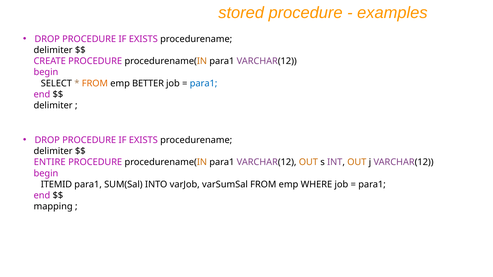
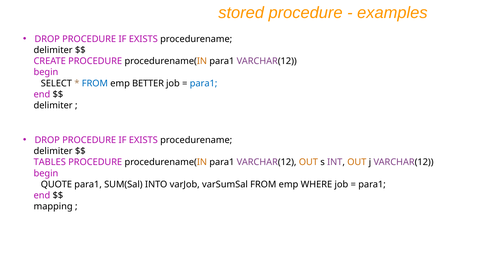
FROM colour: orange -> blue (95, 83)
ENTIRE: ENTIRE -> TABLES (50, 162)
ITEMID: ITEMID -> QUOTE (56, 185)
